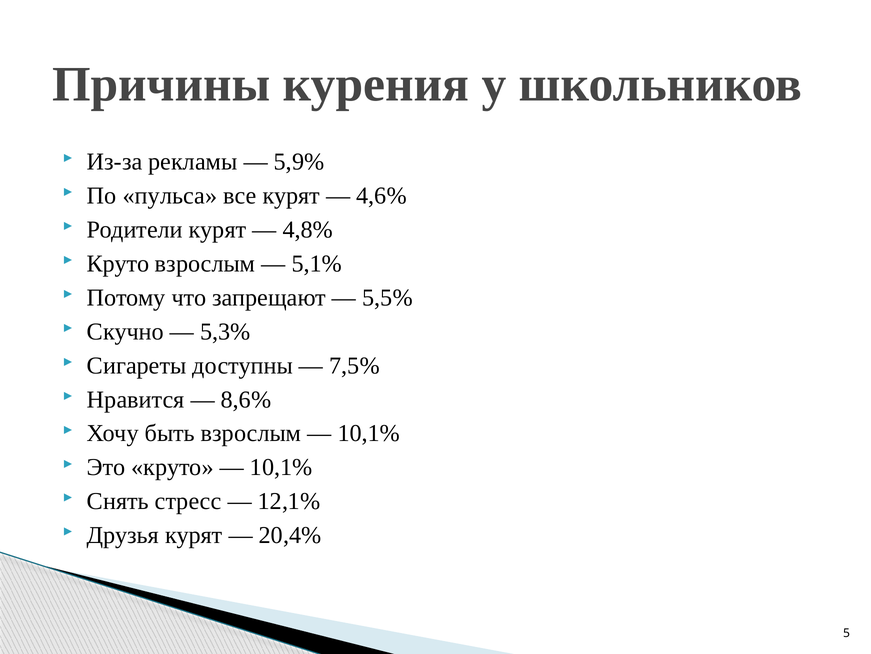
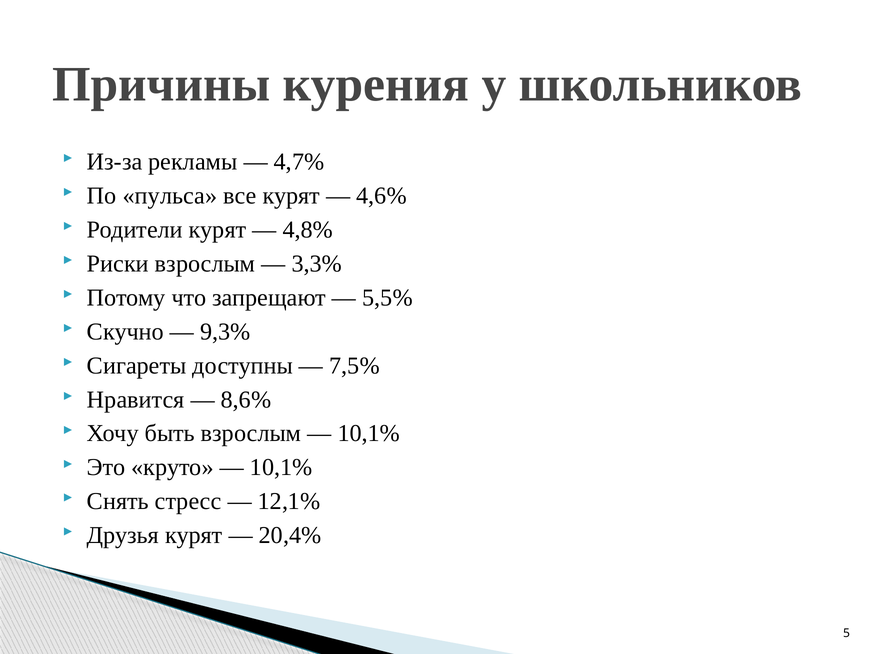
5,9%: 5,9% -> 4,7% (299, 162)
Круто: Круто -> Риски (118, 263)
5,1%: 5,1% -> 3,3% (317, 263)
5,3%: 5,3% -> 9,3% (225, 331)
